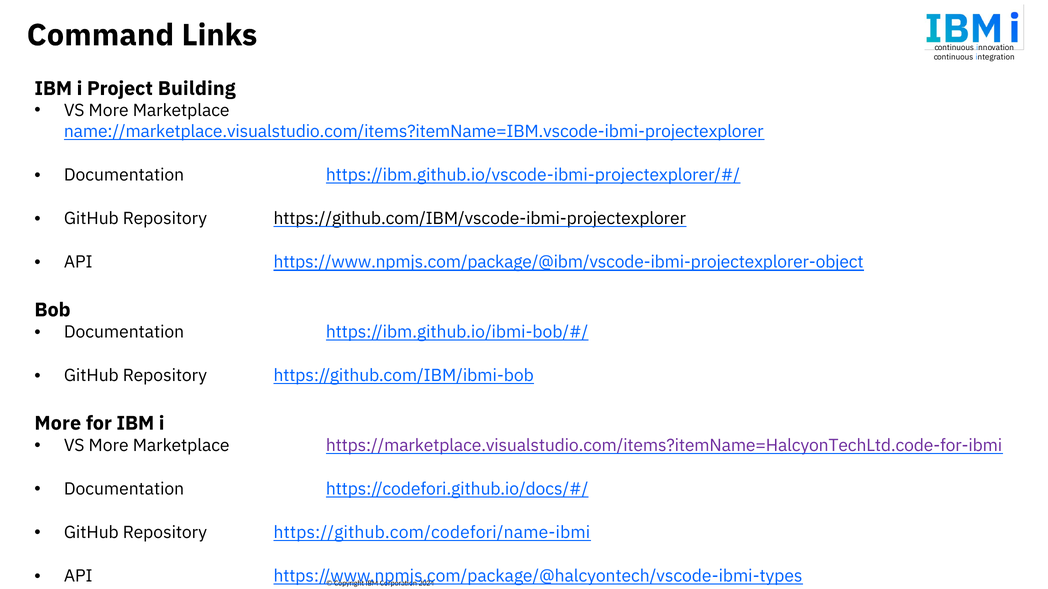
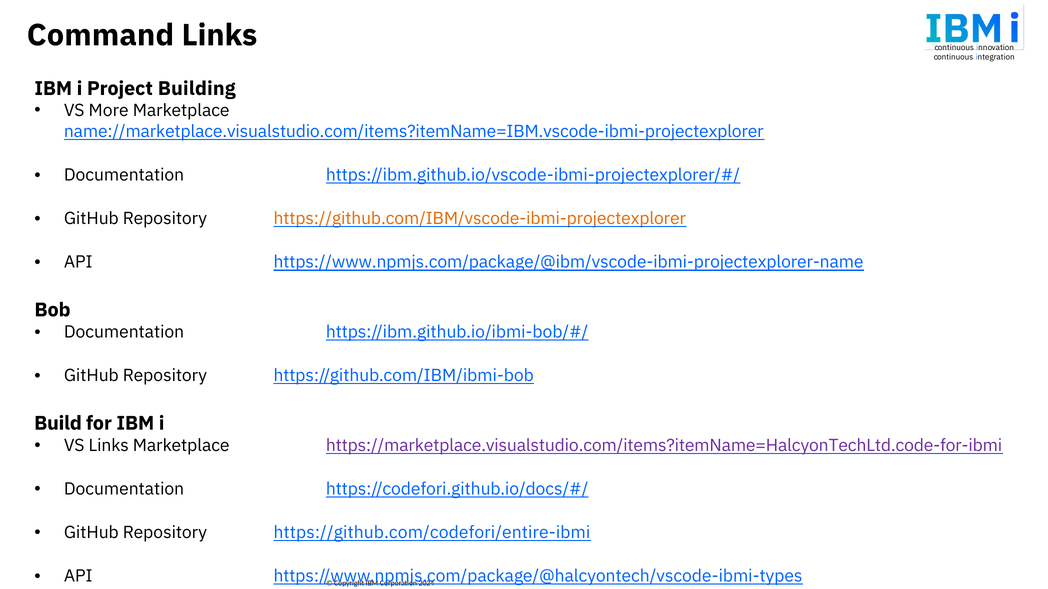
https://github.com/IBM/vscode-ibmi-projectexplorer colour: black -> orange (480, 219)
https://www.npmjs.com/package/@ibm/vscode-ibmi-projectexplorer-object: https://www.npmjs.com/package/@ibm/vscode-ibmi-projectexplorer-object -> https://www.npmjs.com/package/@ibm/vscode-ibmi-projectexplorer-name (569, 262)
More: More -> Build (58, 424)
More: More -> Links (109, 446)
https://github.com/codefori/name-ibmi: https://github.com/codefori/name-ibmi -> https://github.com/codefori/entire-ibmi (432, 533)
